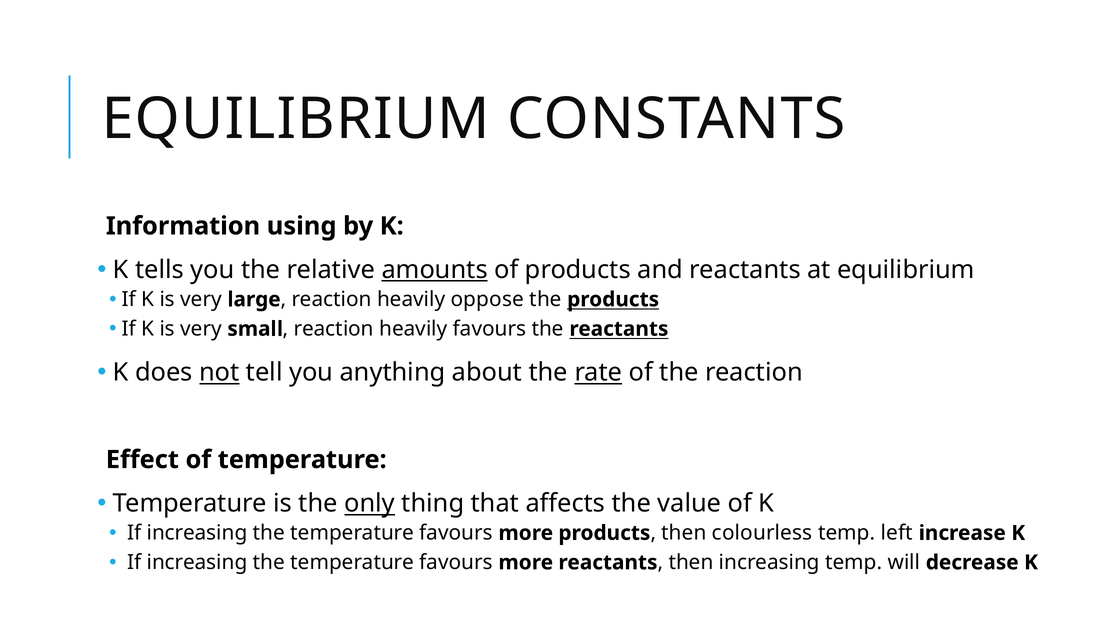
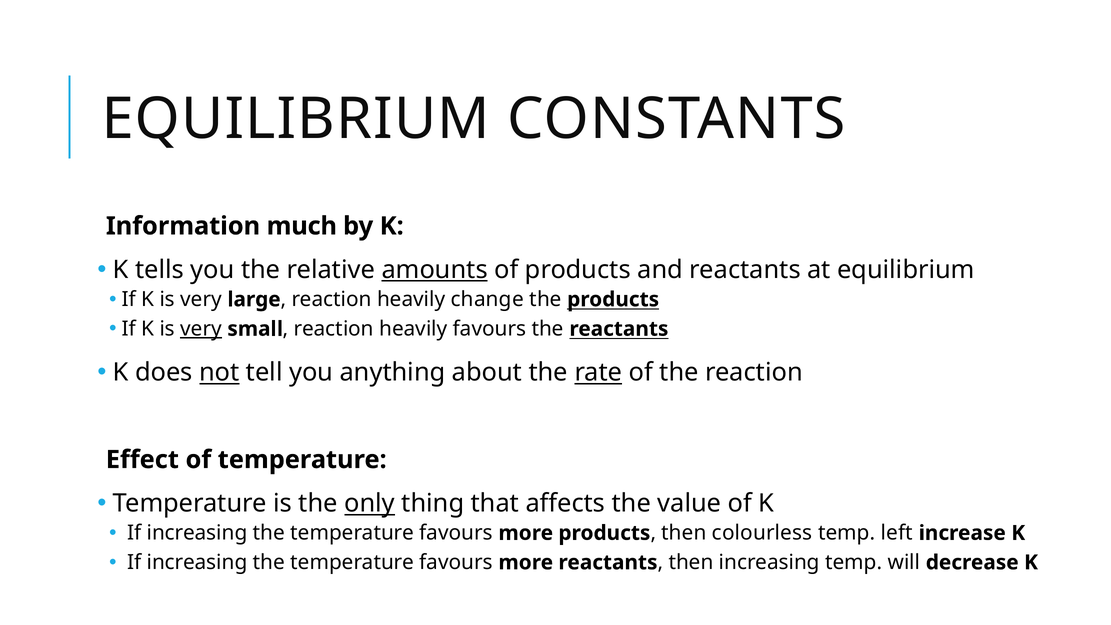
using: using -> much (302, 226)
oppose: oppose -> change (487, 299)
very underline: none -> present (201, 329)
